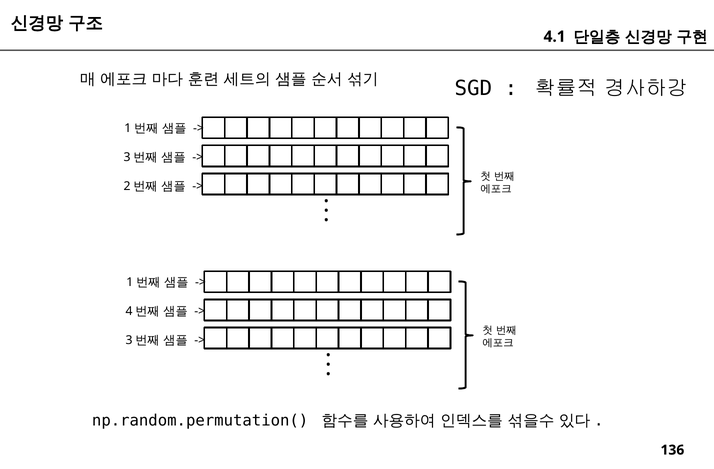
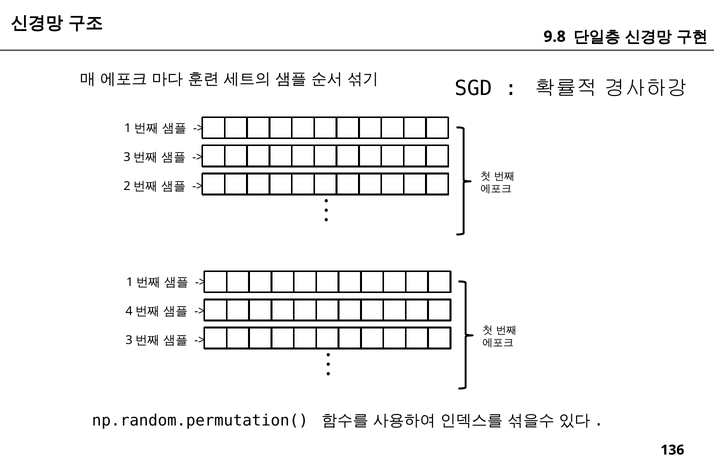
4.1: 4.1 -> 9.8 (555, 37)
